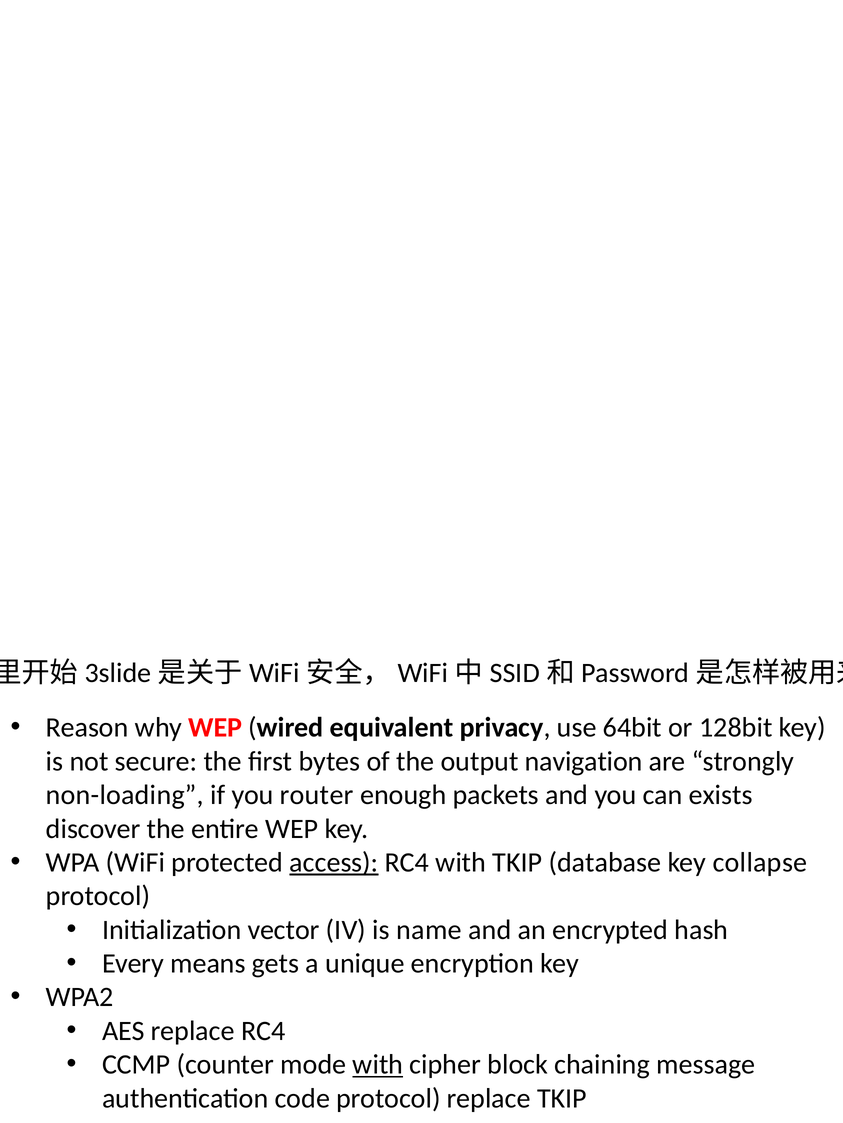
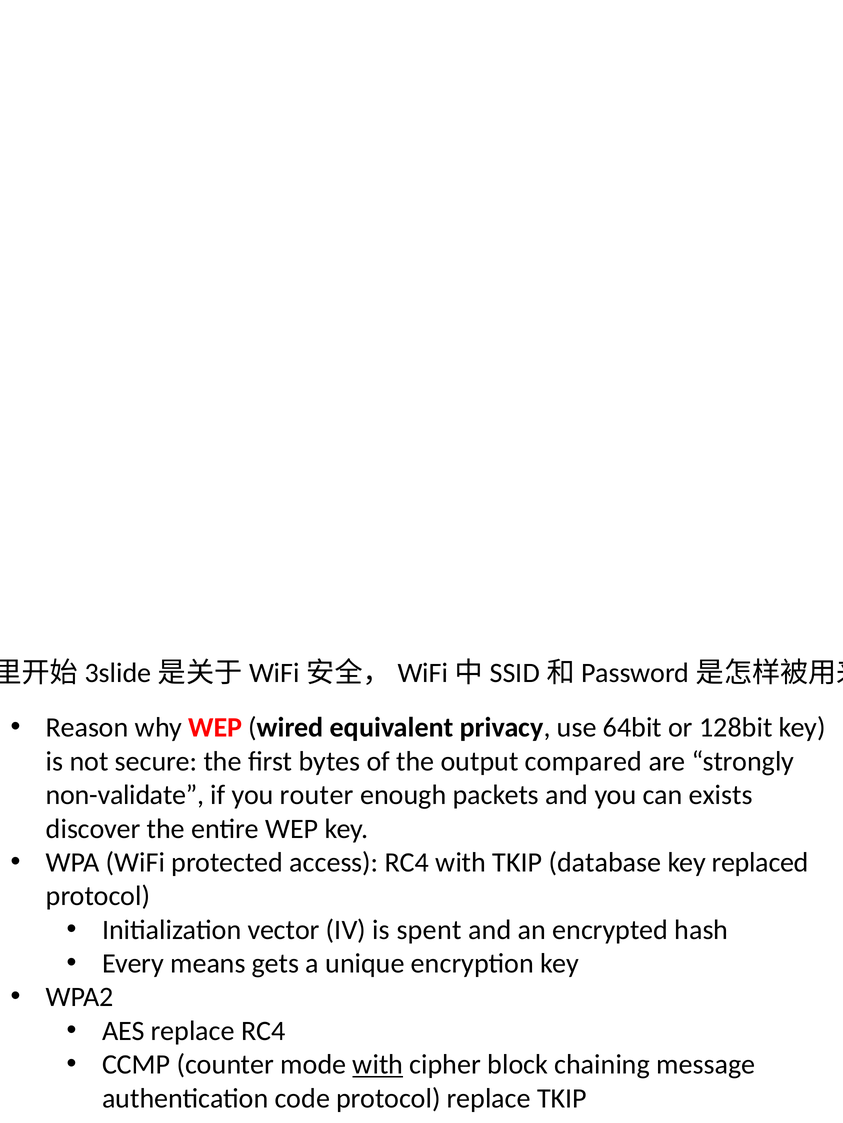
navigation: navigation -> compared (583, 762)
non-loading: non-loading -> non-validate (125, 796)
access underline: present -> none (334, 863)
collapse: collapse -> replaced (760, 863)
name: name -> spent (429, 931)
